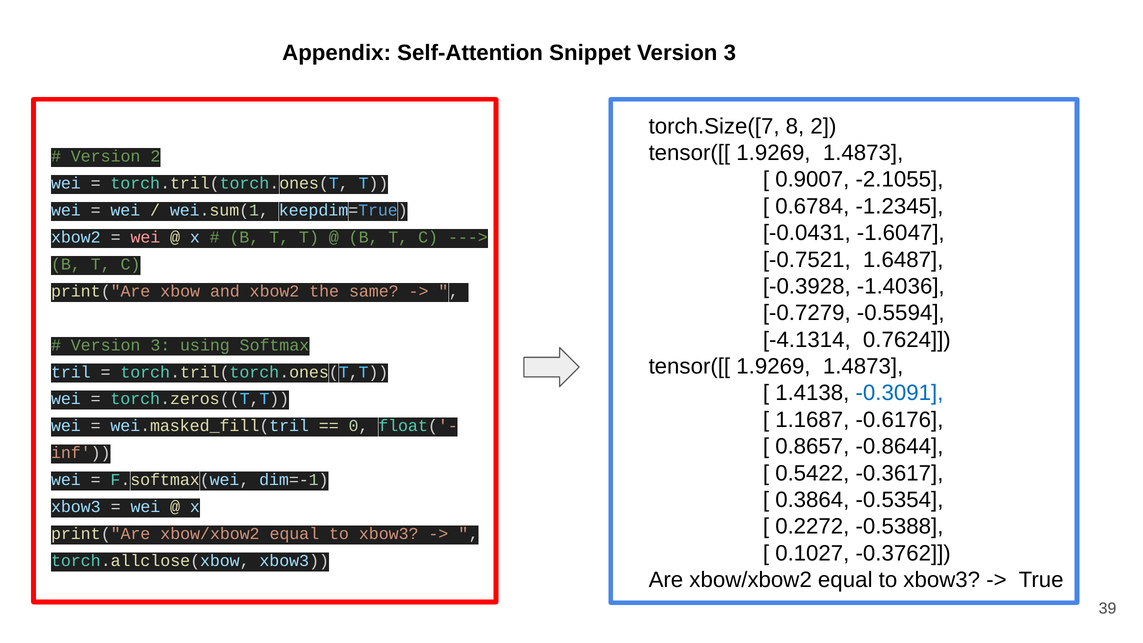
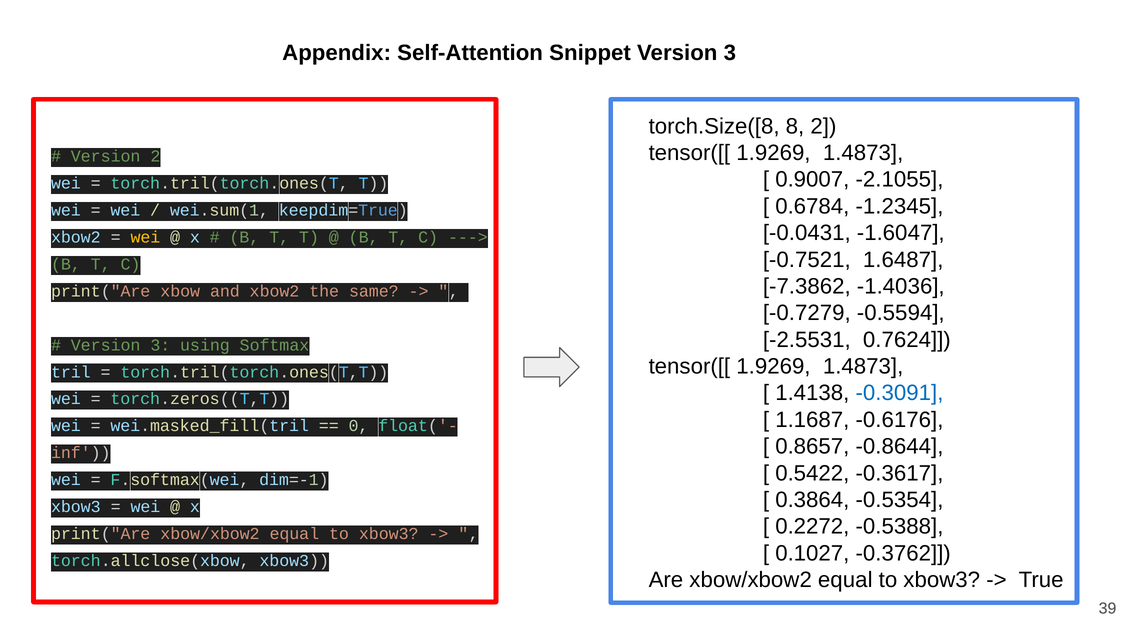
torch.Size([7: torch.Size([7 -> torch.Size([8 (714, 126)
wei colour: pink -> yellow (145, 237)
-0.3928: -0.3928 -> -7.3862 (807, 286)
-4.1314: -4.1314 -> -2.5531 (807, 340)
